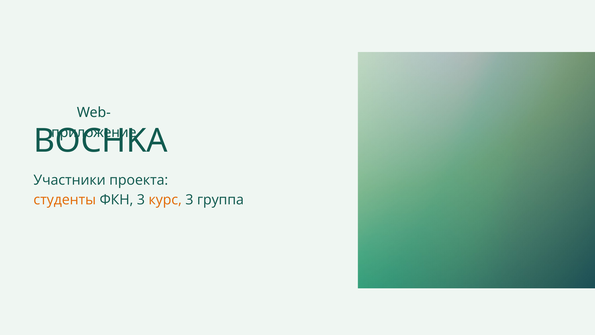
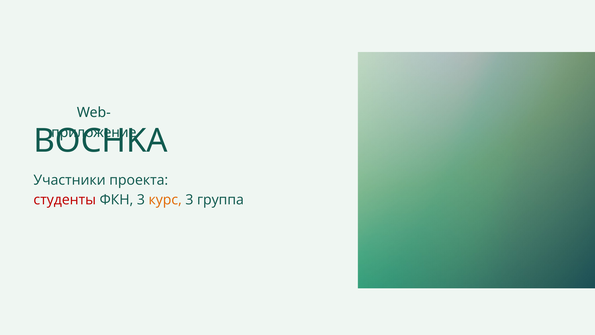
студенты colour: orange -> red (65, 200)
